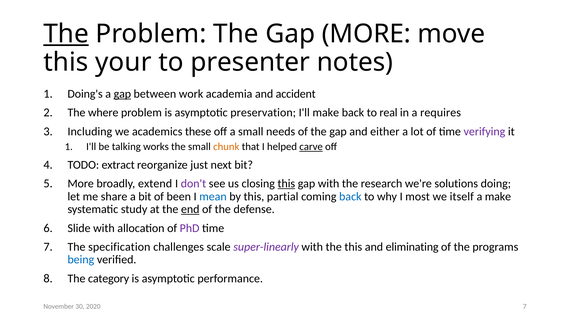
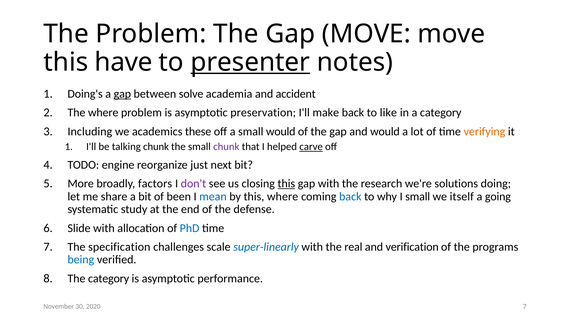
The underline: present -> none (66, 34)
Gap MORE: MORE -> MOVE (366, 34)
your: your -> have (124, 62)
presenter underline: none -> present (250, 62)
work: work -> solve (191, 94)
real: real -> like (388, 113)
a requires: requires -> category (441, 113)
small needs: needs -> would (281, 131)
and either: either -> would (385, 131)
verifying colour: purple -> orange (484, 131)
talking works: works -> chunk (156, 147)
chunk colour: orange -> purple (226, 147)
extract: extract -> engine (118, 165)
extend: extend -> factors (155, 183)
this partial: partial -> where (283, 196)
I most: most -> small (418, 196)
a make: make -> going (498, 196)
end underline: present -> none (190, 209)
PhD colour: purple -> blue (190, 228)
super-linearly colour: purple -> blue (266, 247)
the this: this -> real (353, 247)
eliminating: eliminating -> verification (412, 247)
